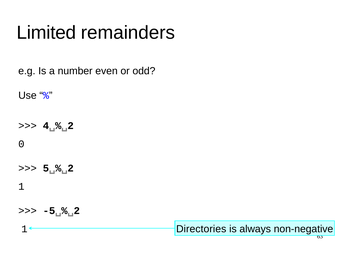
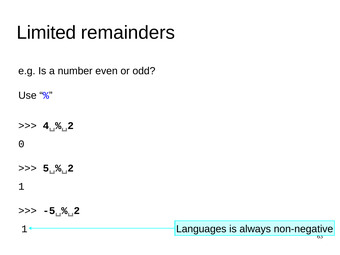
Directories: Directories -> Languages (201, 229)
